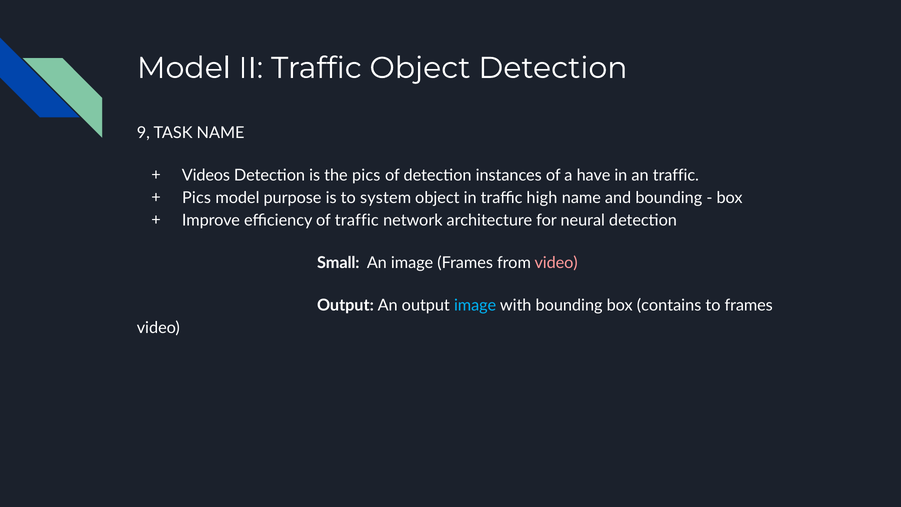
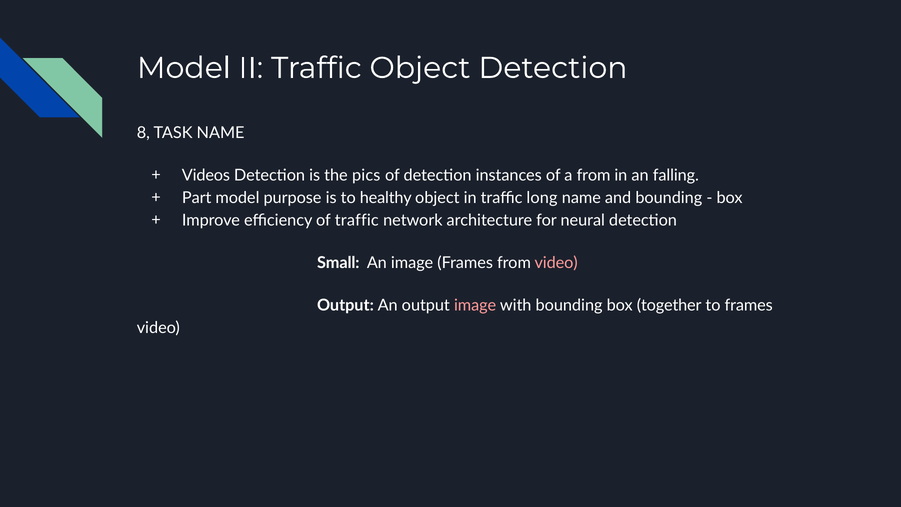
9: 9 -> 8 (143, 133)
a have: have -> from (594, 175)
an traffic: traffic -> falling (676, 175)
Pics: Pics -> Part (197, 198)
system: system -> healthy (386, 198)
high: high -> long (542, 198)
image colour: light blue -> pink (475, 305)
contains: contains -> together (669, 305)
